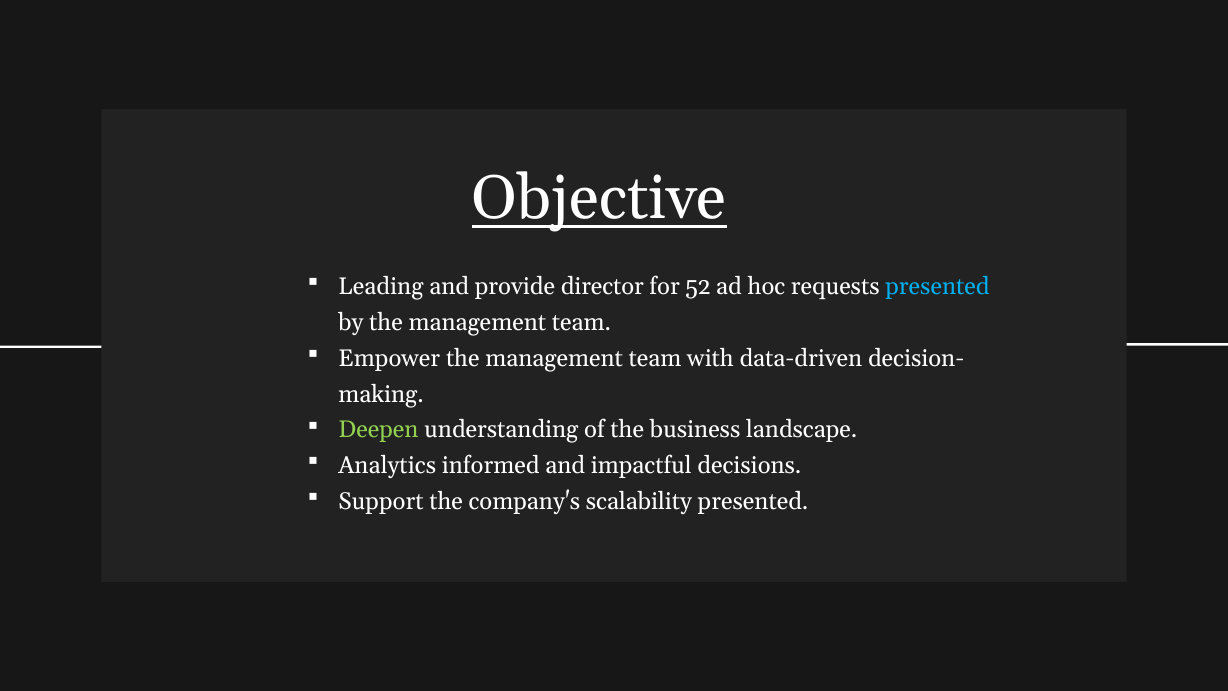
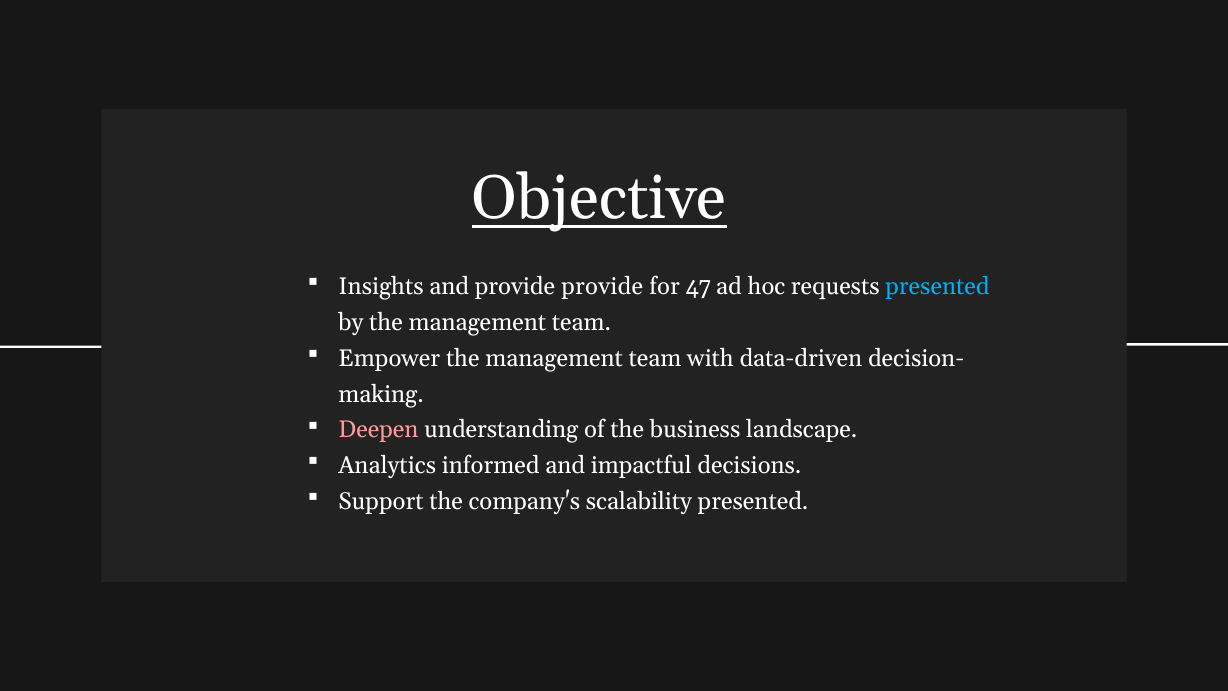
Leading: Leading -> Insights (381, 287)
provide director: director -> provide (602, 287)
52: 52 -> 47 (698, 287)
Deepen colour: light green -> pink (378, 430)
